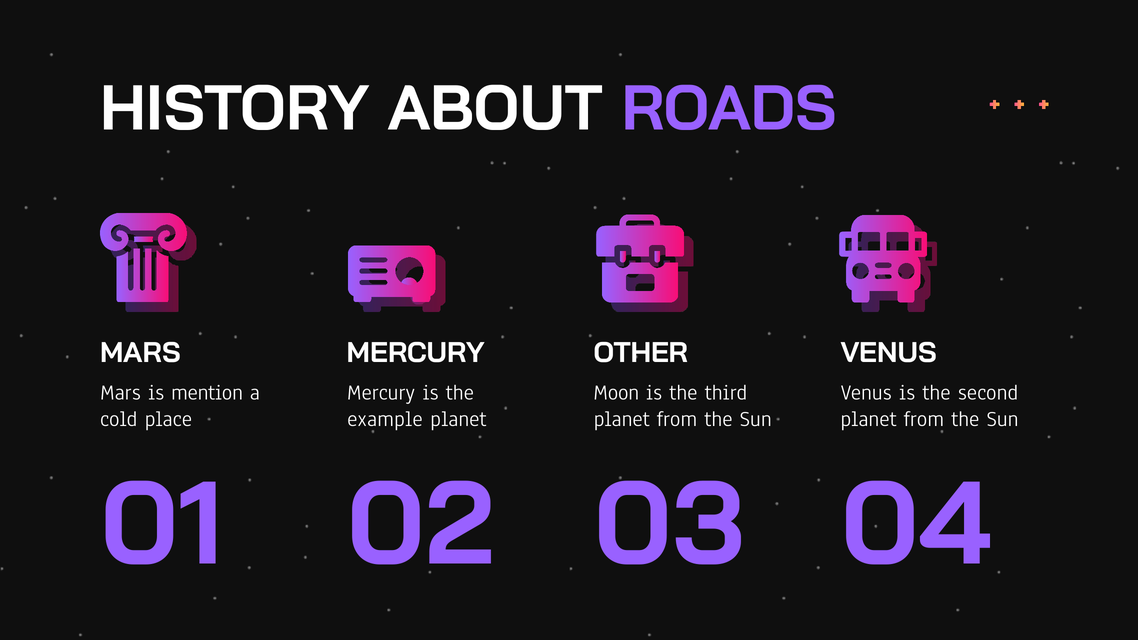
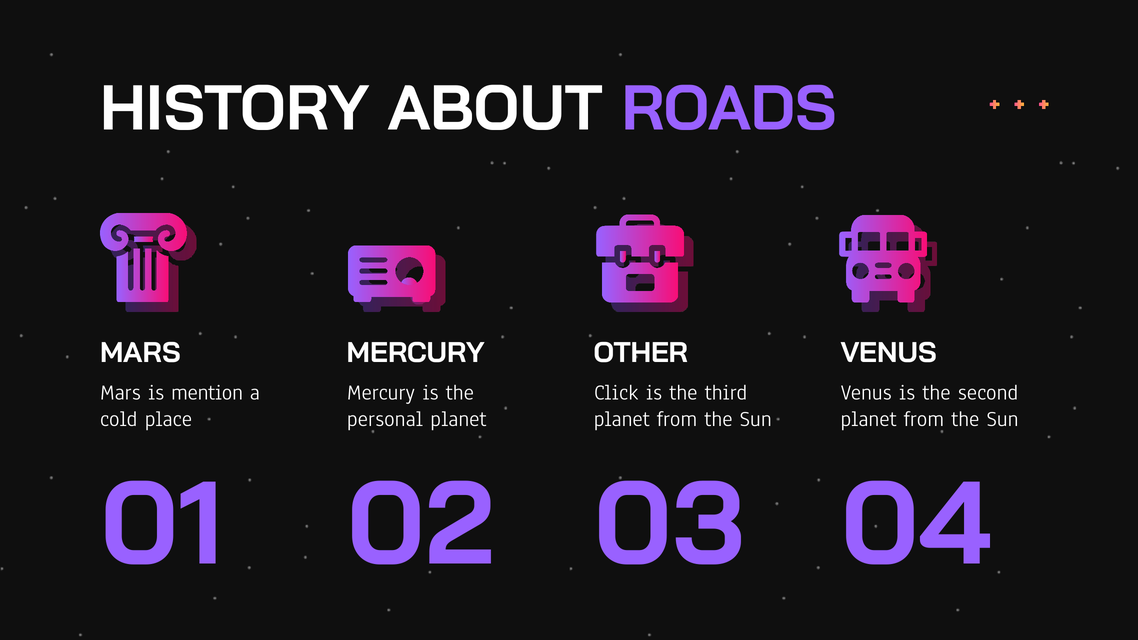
Moon: Moon -> Click (616, 393)
example: example -> personal (385, 419)
